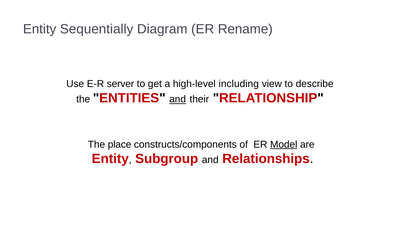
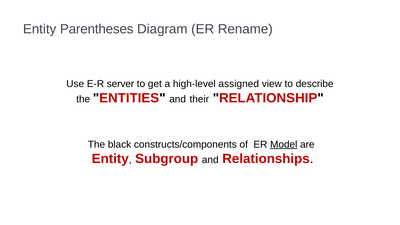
Sequentially: Sequentially -> Parentheses (97, 29)
including: including -> assigned (239, 84)
and underline: present -> none (178, 99)
place: place -> black (120, 144)
